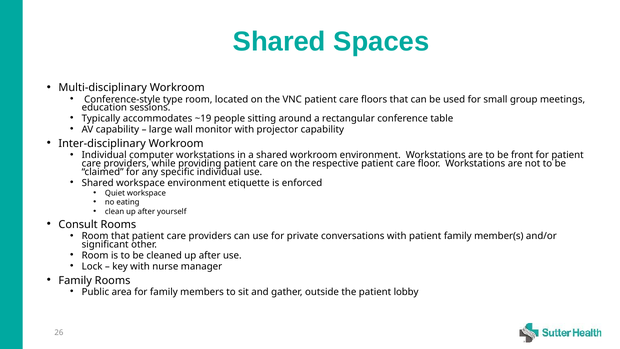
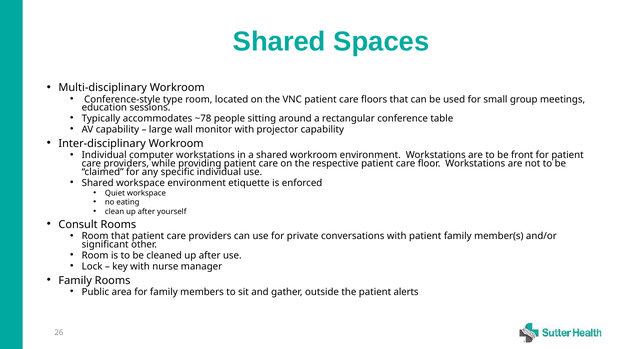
~19: ~19 -> ~78 (203, 119)
lobby: lobby -> alerts (406, 292)
